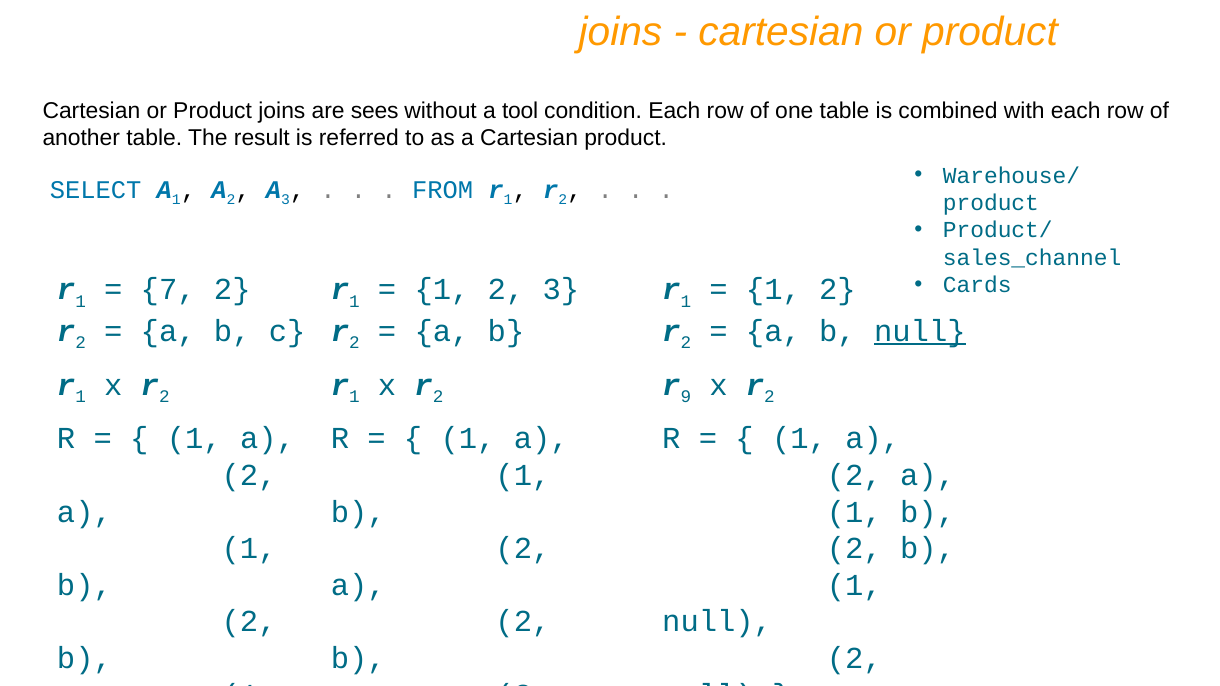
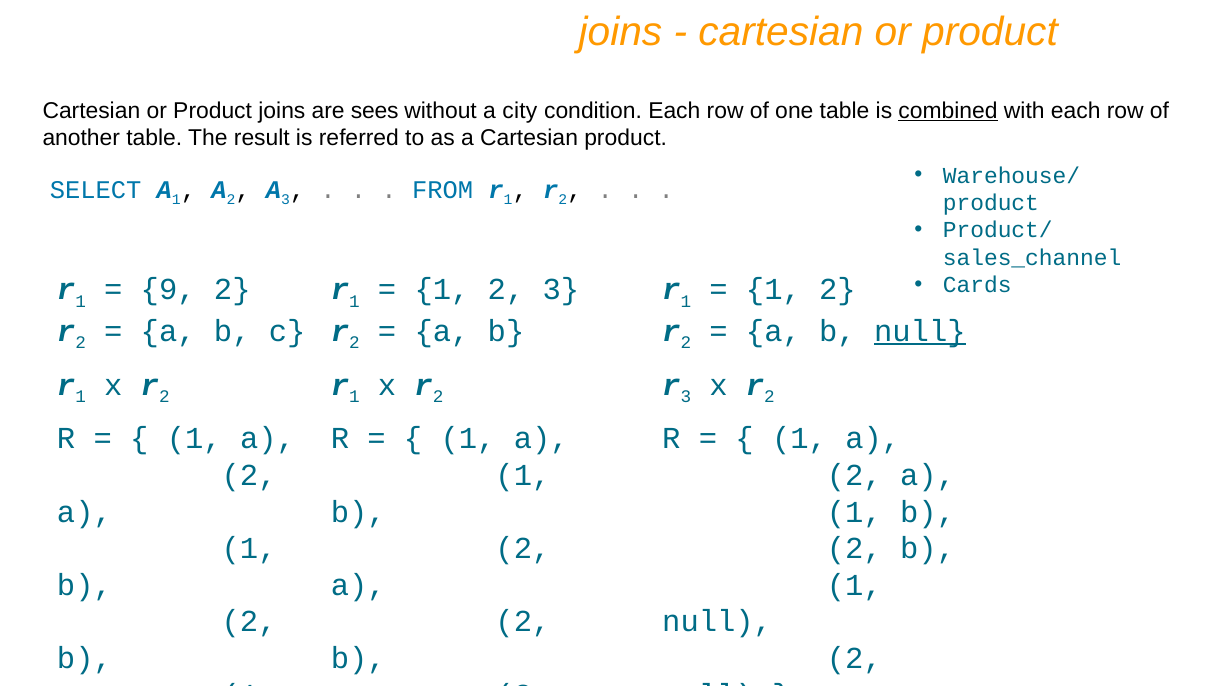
tool: tool -> city (520, 111)
combined underline: none -> present (948, 111)
7: 7 -> 9 (168, 290)
r 9: 9 -> 3 (686, 397)
